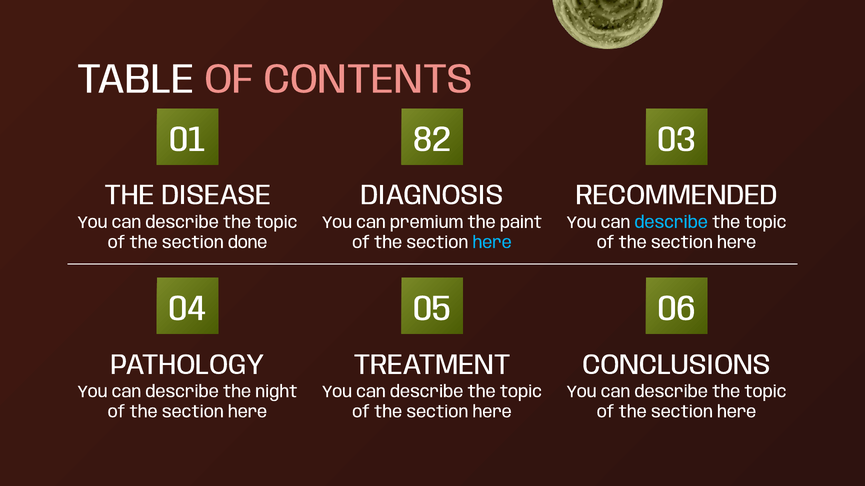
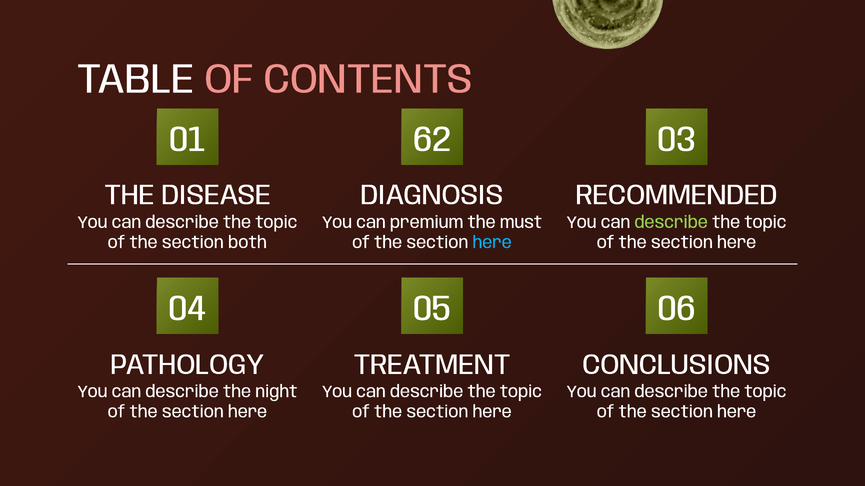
82: 82 -> 62 (432, 139)
paint: paint -> must (521, 223)
describe colour: light blue -> light green (671, 223)
done: done -> both (248, 243)
